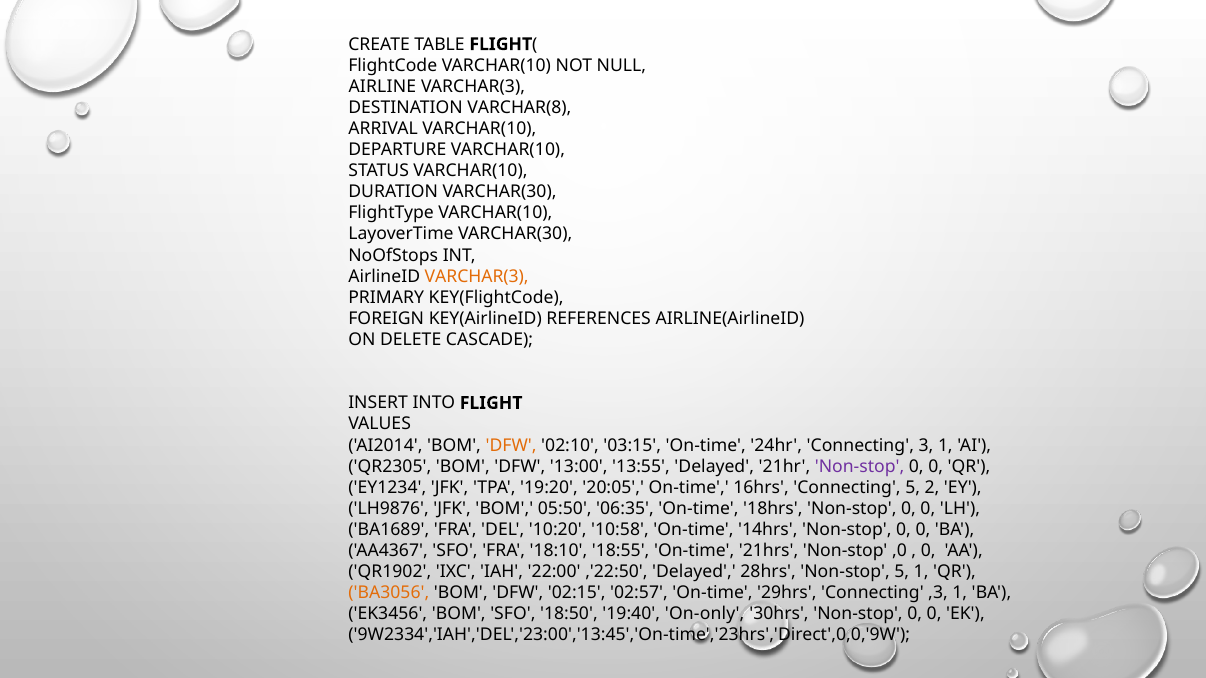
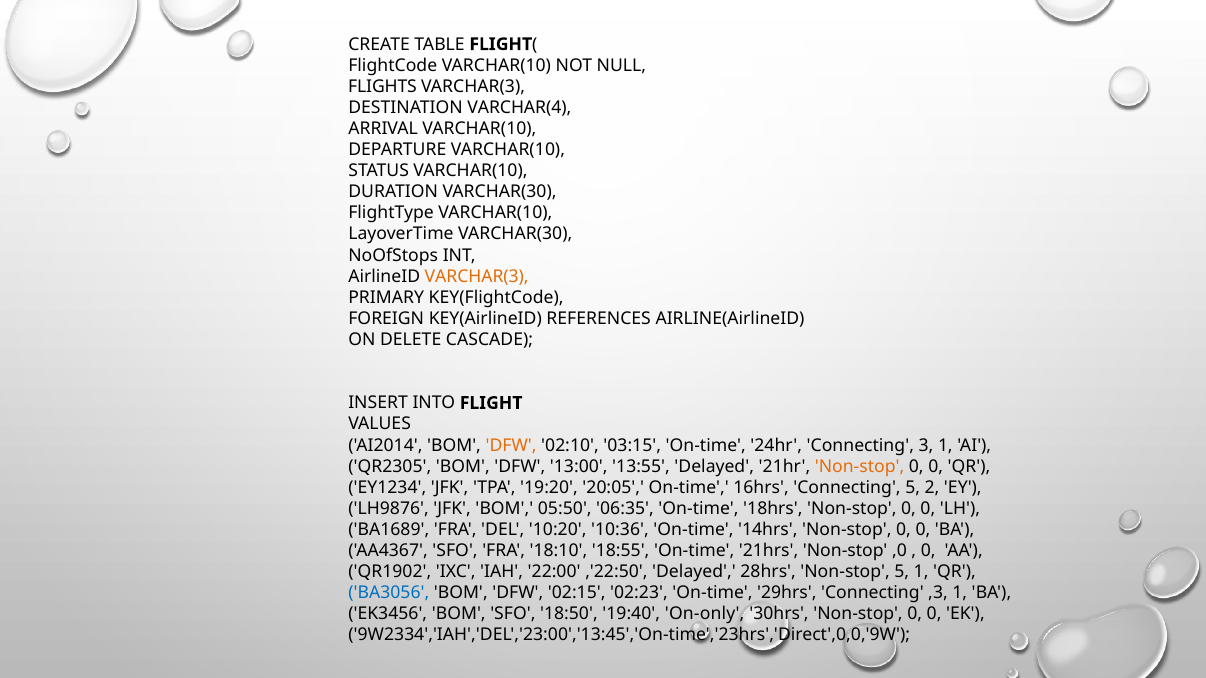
AIRLINE: AIRLINE -> FLIGHTS (383, 86)
VARCHAR(8: VARCHAR(8 -> VARCHAR(4 (519, 108)
Non-stop colour: purple -> orange (860, 467)
10:58: 10:58 -> 10:36 (620, 530)
BA3056 colour: orange -> blue (389, 593)
02:57: 02:57 -> 02:23 (639, 593)
